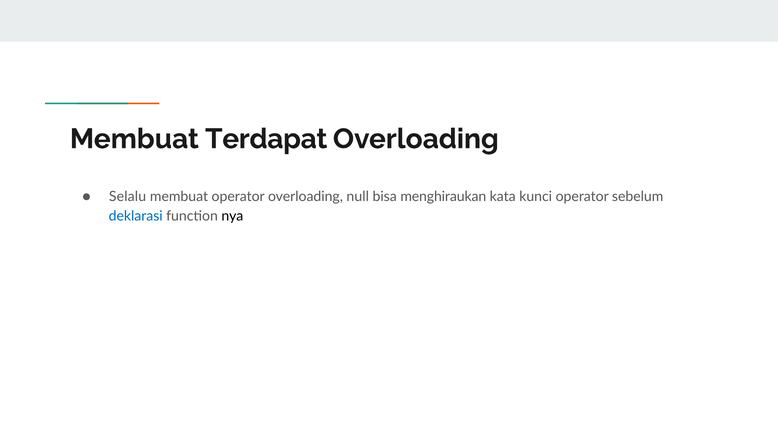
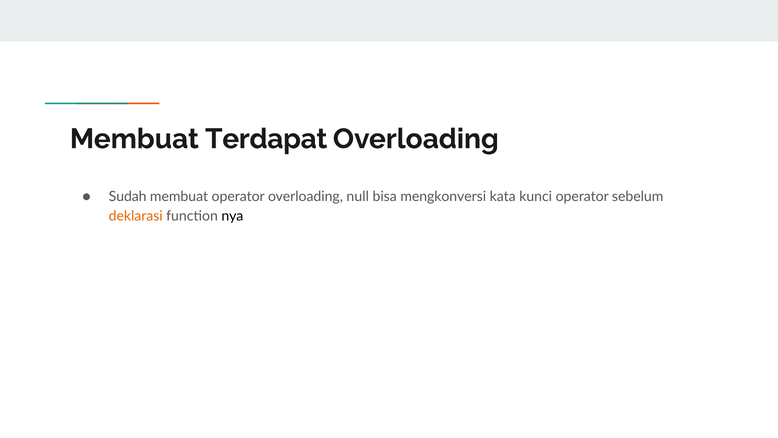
Selalu: Selalu -> Sudah (128, 197)
menghiraukan: menghiraukan -> mengkonversi (443, 197)
deklarasi colour: blue -> orange (136, 216)
